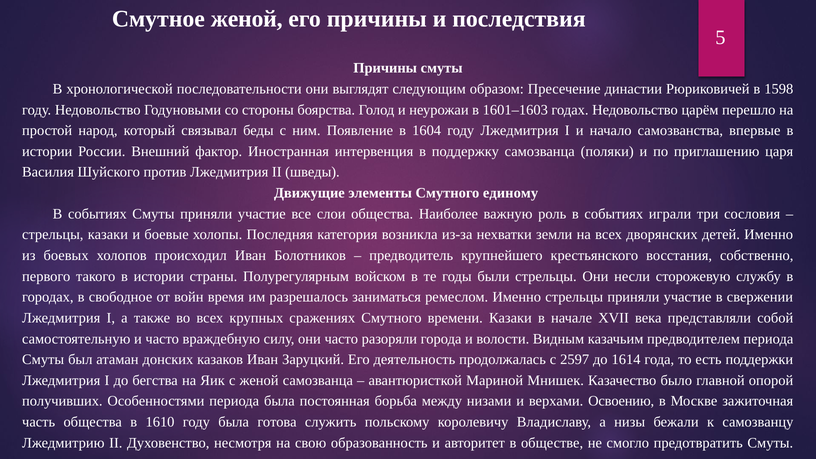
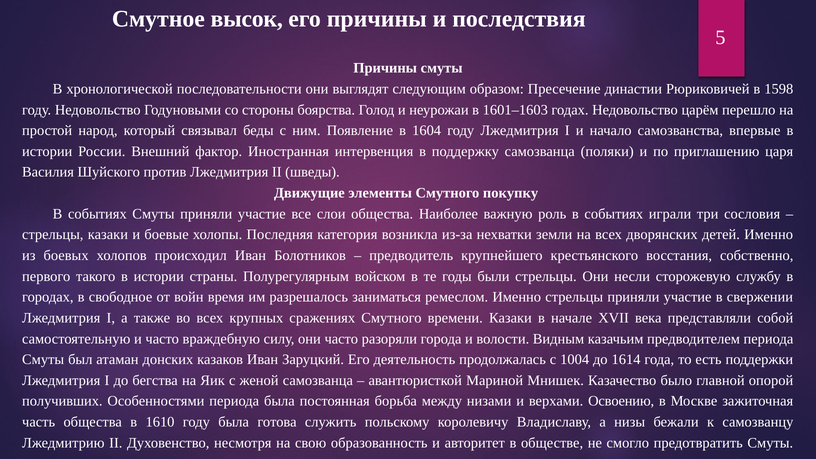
Смутное женой: женой -> высок (247, 19)
единому: единому -> покупку (511, 193)
2597: 2597 -> 1004 (575, 360)
